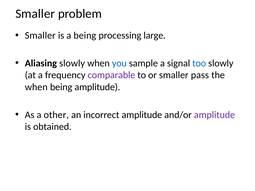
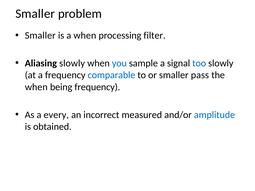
a being: being -> when (85, 36)
large: large -> filter (155, 36)
comparable colour: purple -> blue (111, 75)
being amplitude: amplitude -> frequency (97, 87)
other: other -> every (56, 115)
incorrect amplitude: amplitude -> measured (142, 115)
amplitude colour: purple -> blue (214, 115)
